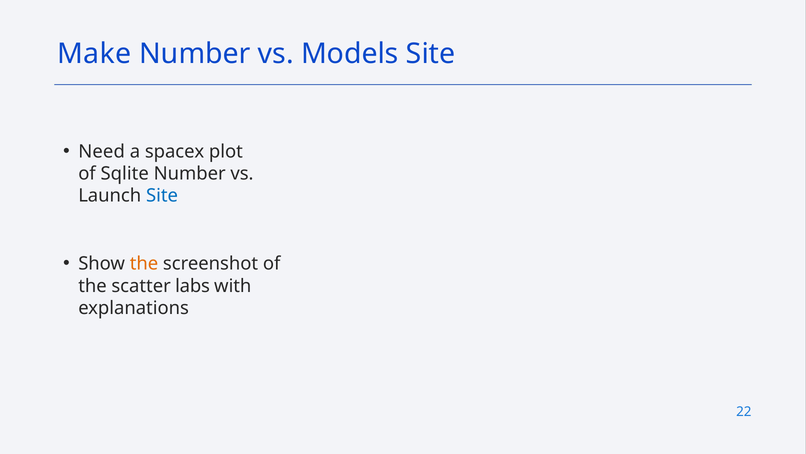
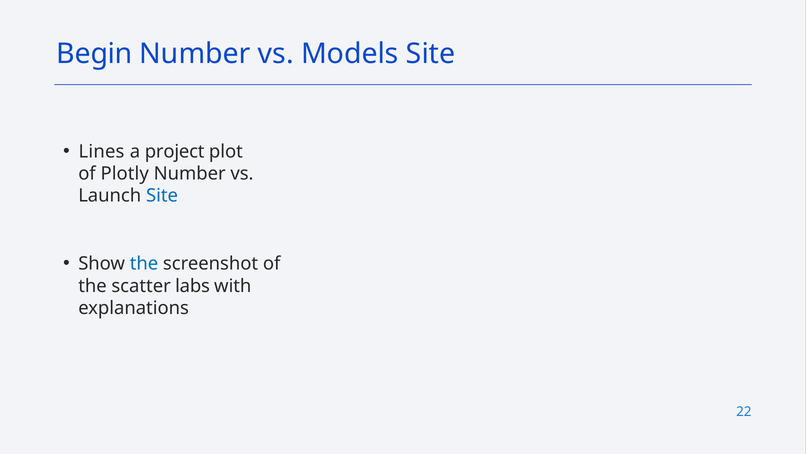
Make: Make -> Begin (95, 54)
Need: Need -> Lines (102, 151)
spacex: spacex -> project (175, 151)
Sqlite: Sqlite -> Plotly (125, 173)
the colour: orange -> blue (144, 263)
